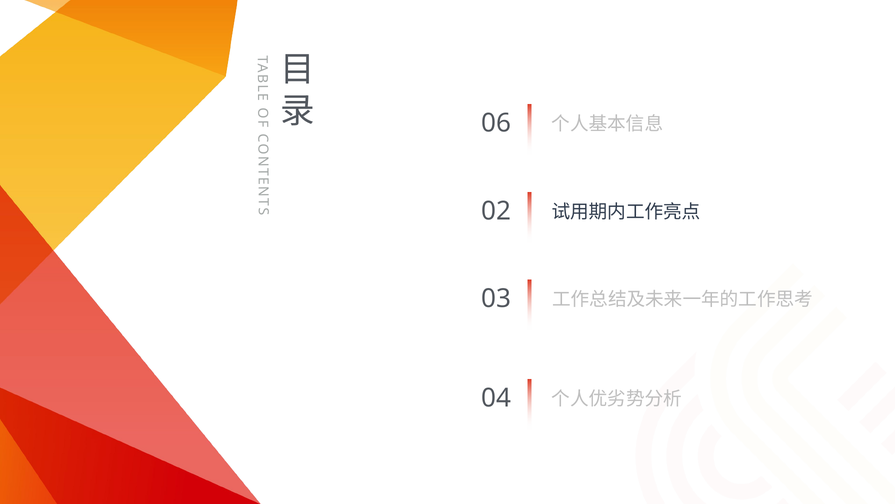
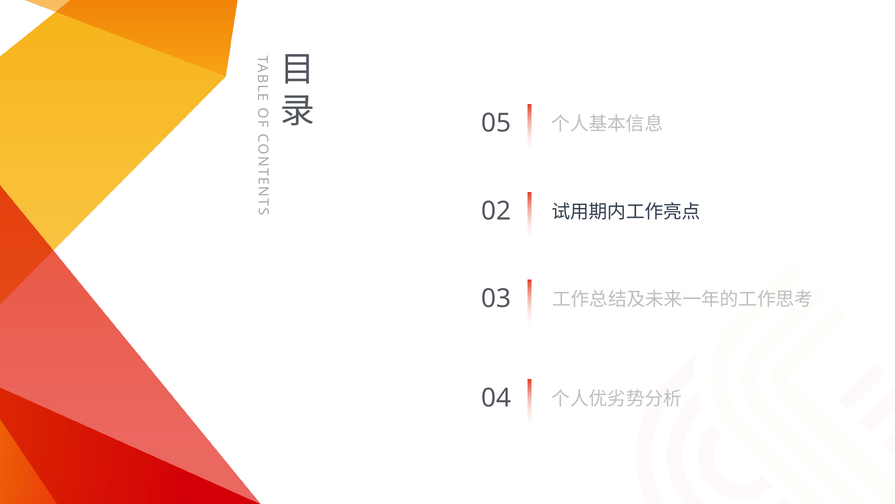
06: 06 -> 05 (496, 123)
